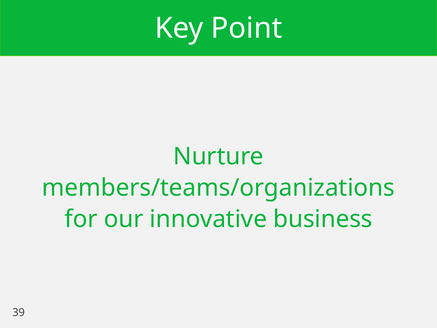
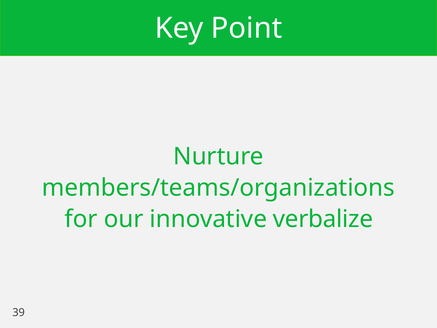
business: business -> verbalize (323, 219)
